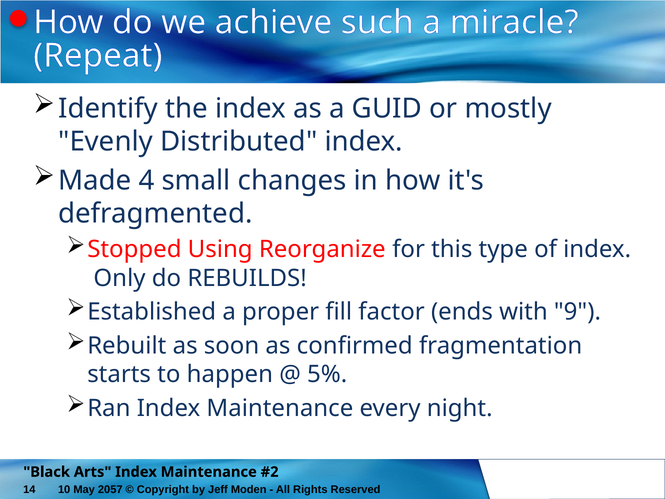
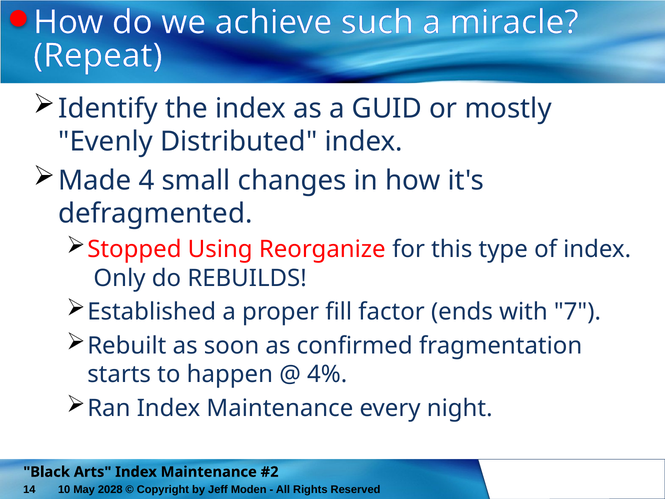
9: 9 -> 7 (577, 312)
5%: 5% -> 4% (327, 374)
2057: 2057 -> 2028 (110, 489)
